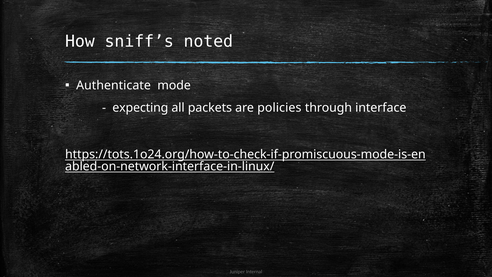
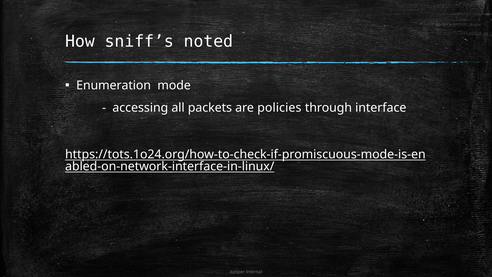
Authenticate: Authenticate -> Enumeration (114, 85)
expecting: expecting -> accessing (140, 108)
